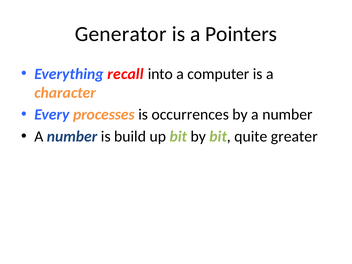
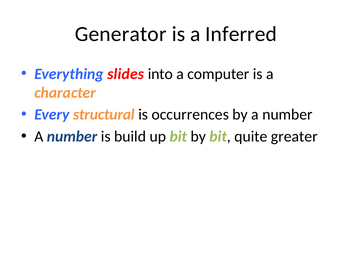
Pointers: Pointers -> Inferred (241, 34)
recall: recall -> slides (126, 74)
processes: processes -> structural (104, 115)
